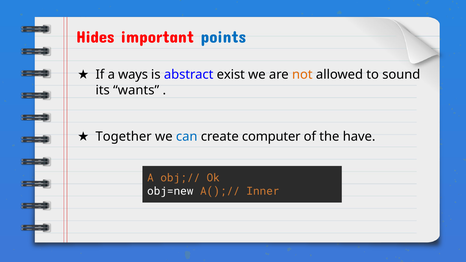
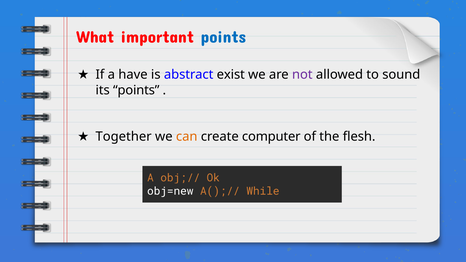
Hides: Hides -> What (95, 37)
ways: ways -> have (133, 75)
not colour: orange -> purple (302, 75)
its wants: wants -> points (136, 90)
can colour: blue -> orange (187, 137)
have: have -> flesh (359, 137)
Inner: Inner -> While (263, 191)
